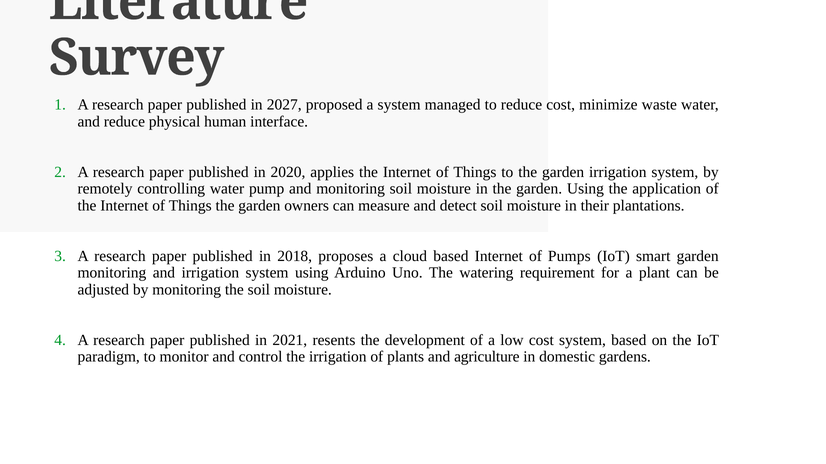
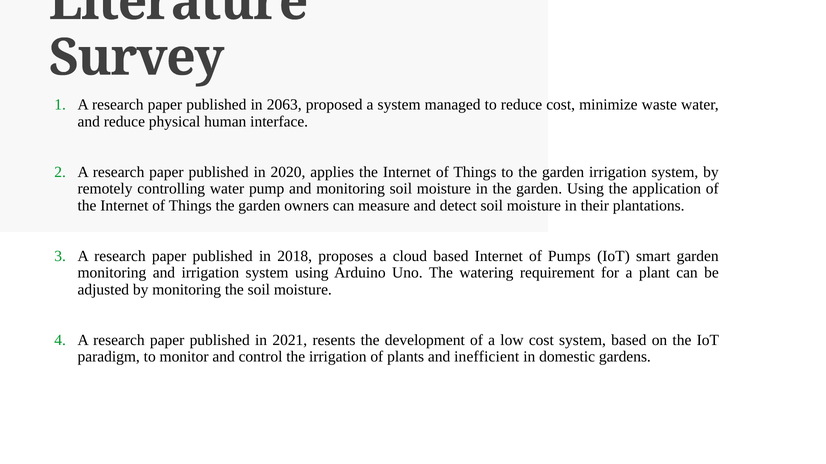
2027: 2027 -> 2063 (284, 105)
agriculture: agriculture -> inefficient (487, 357)
